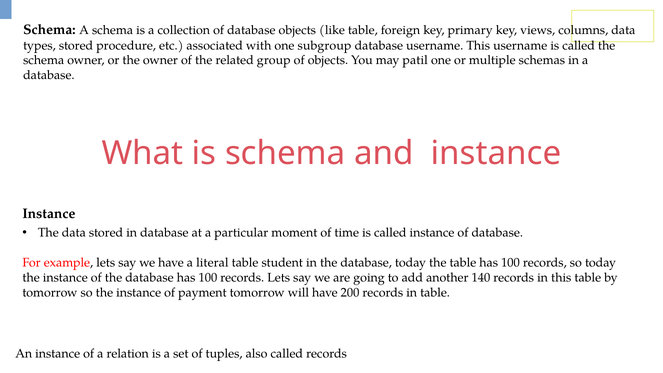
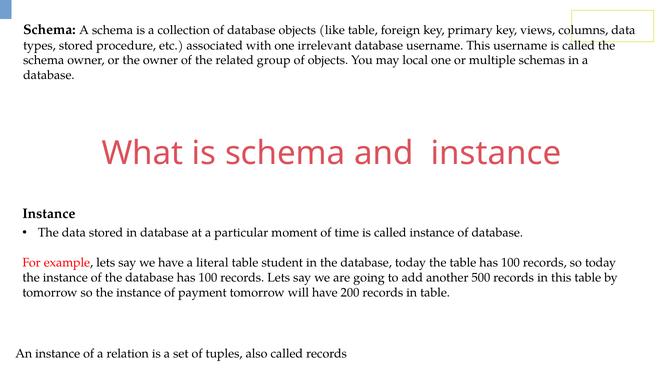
subgroup: subgroup -> irrelevant (325, 45)
patil: patil -> local (415, 60)
140: 140 -> 500 (481, 278)
